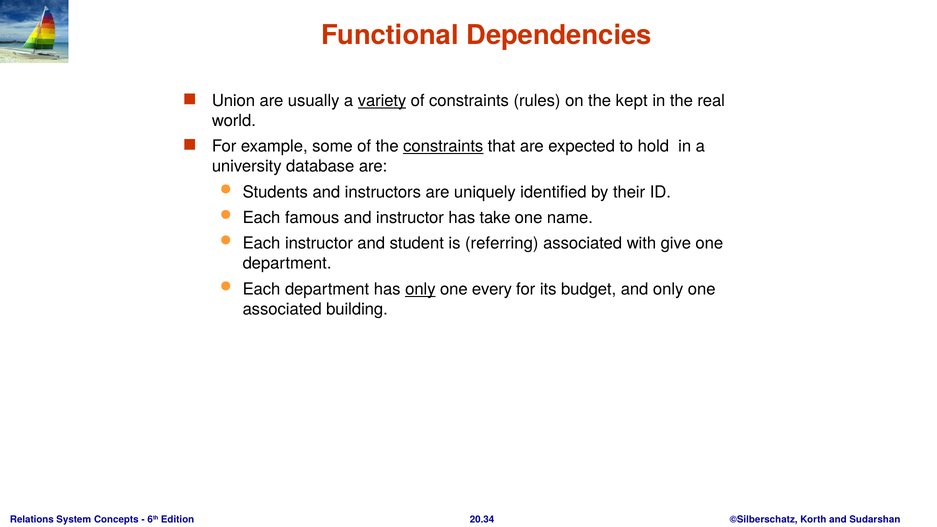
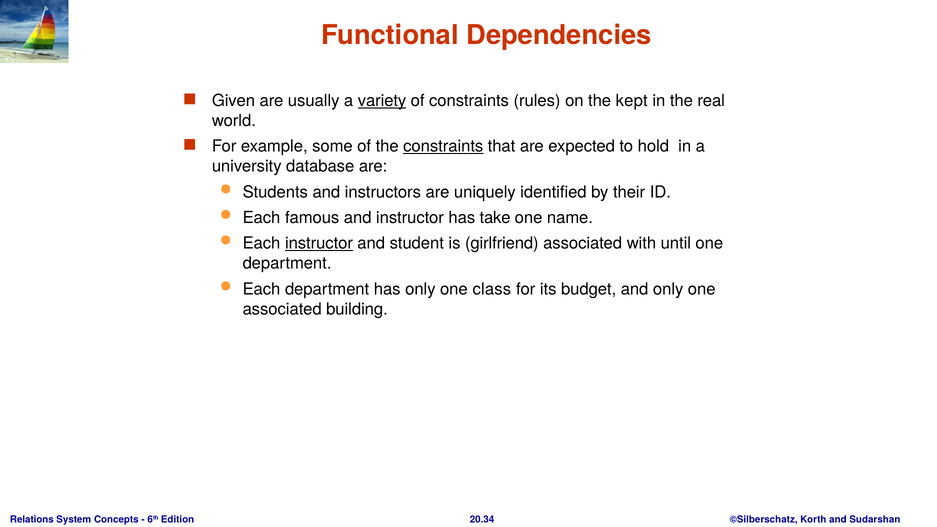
Union: Union -> Given (233, 101)
instructor underline: none -> present (319, 244)
referring: referring -> girlfriend (502, 244)
give: give -> until (676, 244)
only underline: present -> none (420, 289)
every: every -> class (492, 289)
